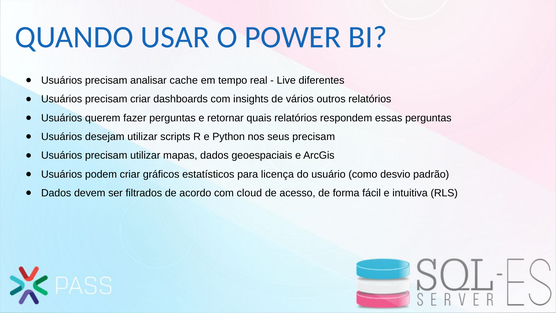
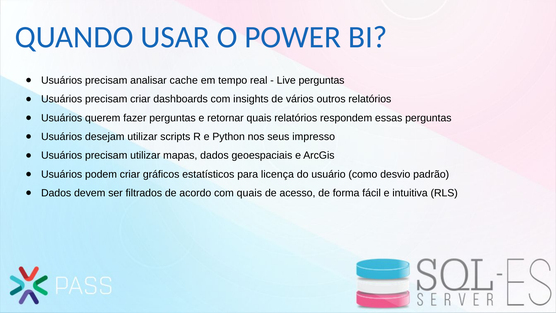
Live diferentes: diferentes -> perguntas (322, 80)
seus precisam: precisam -> impresso (314, 137)
com cloud: cloud -> quais (249, 193)
